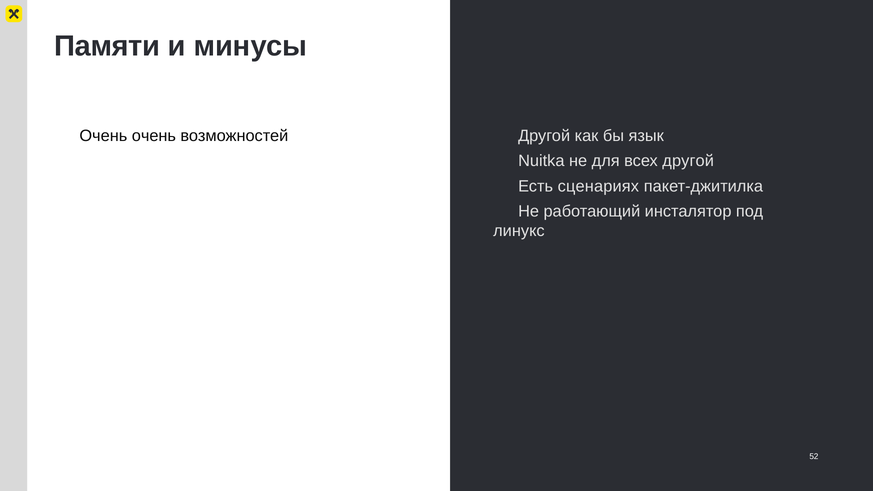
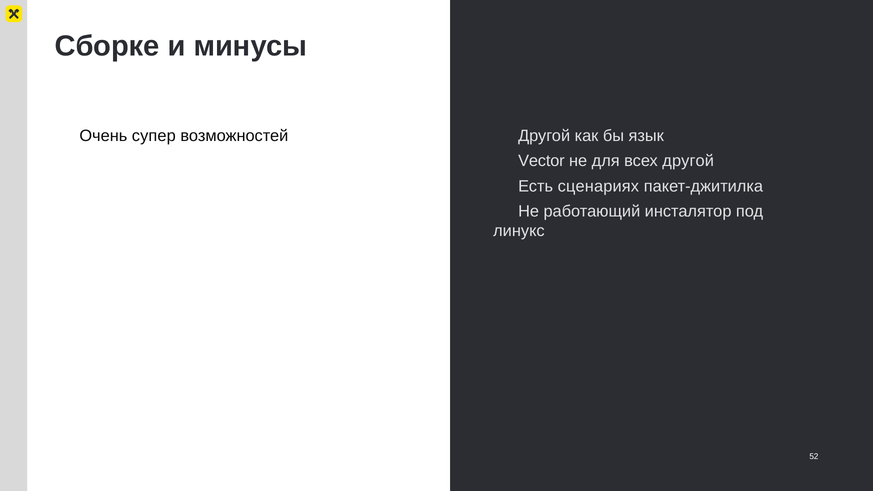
Памяти: Памяти -> Сборке (107, 46)
Очень очень: очень -> супер (154, 136)
Nuitka: Nuitka -> Vector (541, 161)
